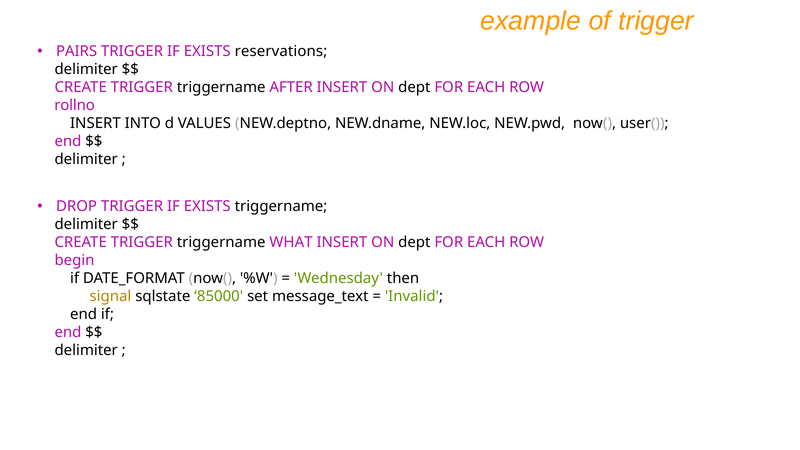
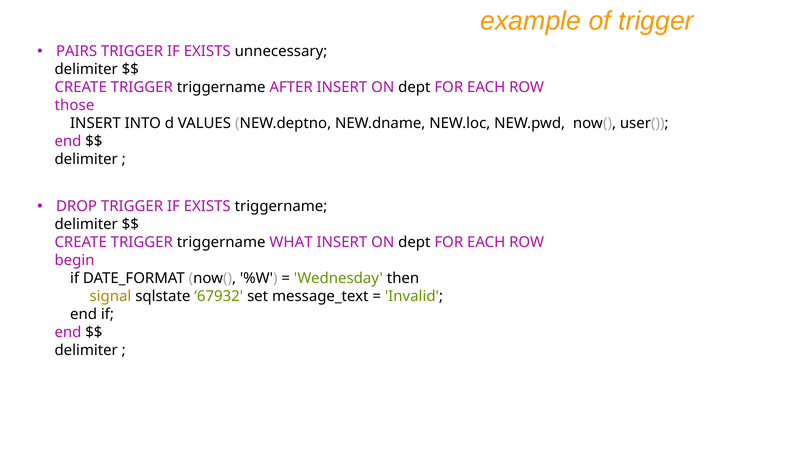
reservations: reservations -> unnecessary (281, 51)
rollno: rollno -> those (74, 105)
85000: 85000 -> 67932 (219, 296)
